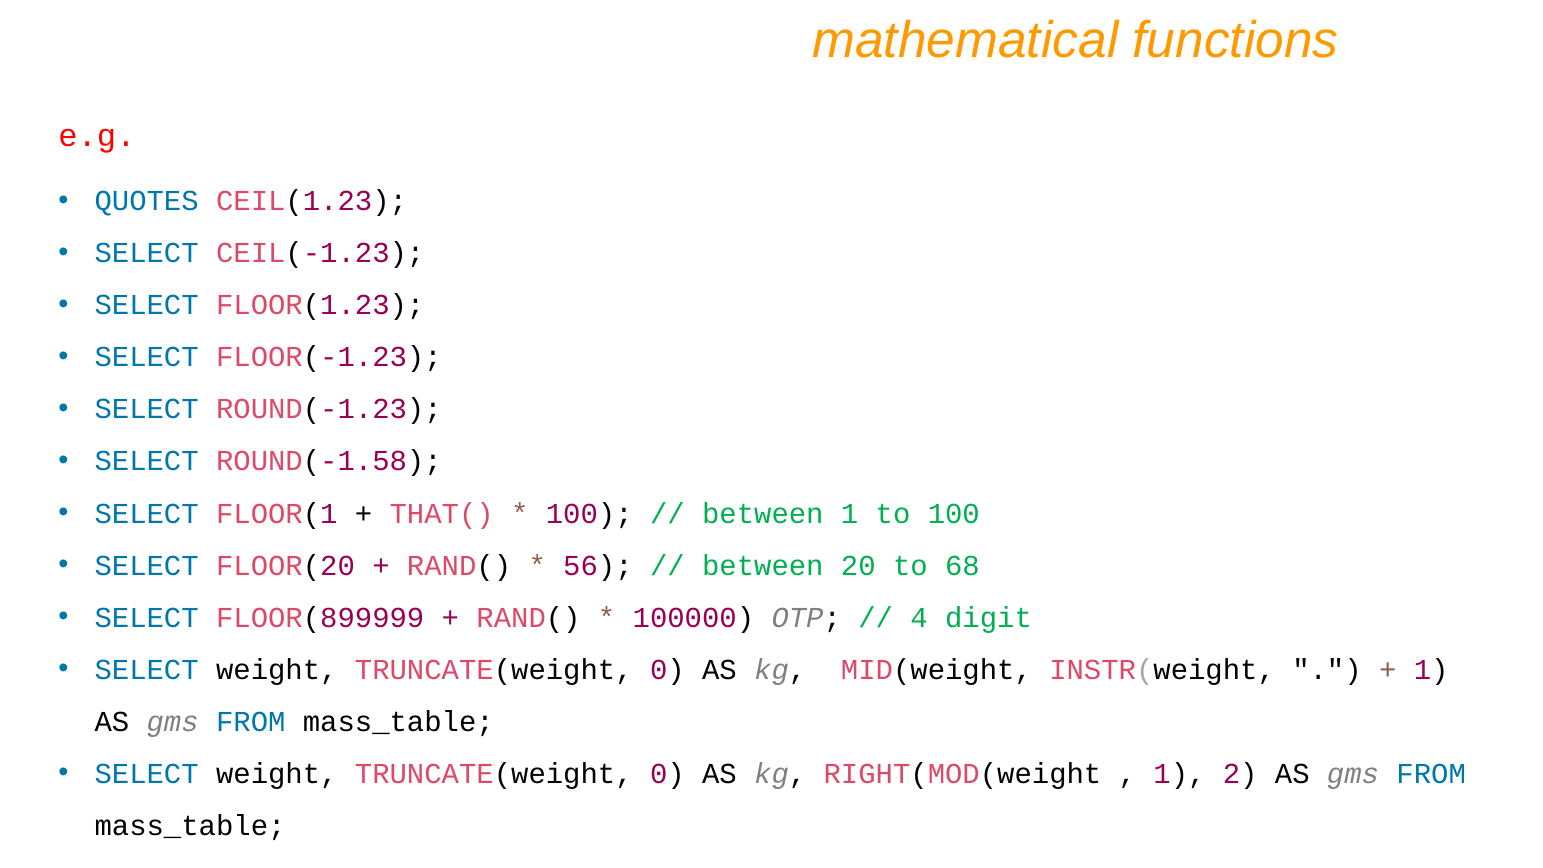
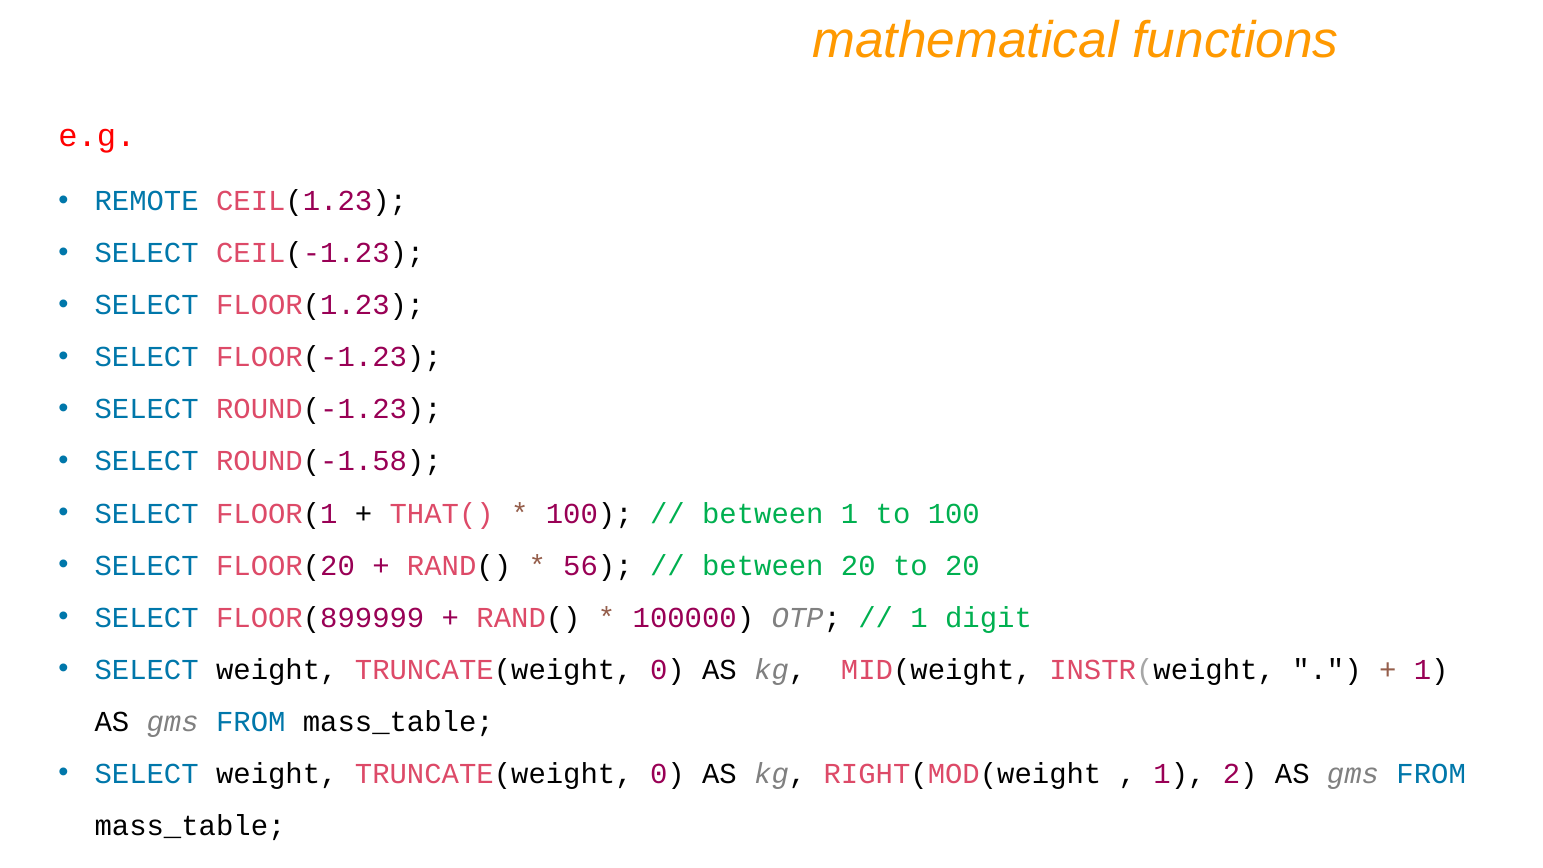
QUOTES: QUOTES -> REMOTE (147, 201)
to 68: 68 -> 20 (962, 566)
4: 4 -> 1 (919, 618)
